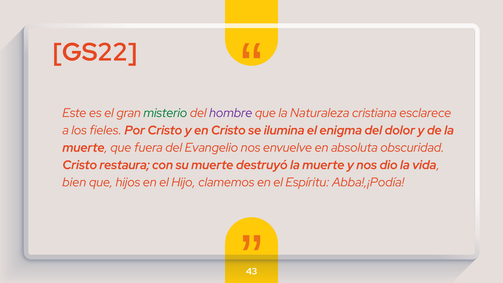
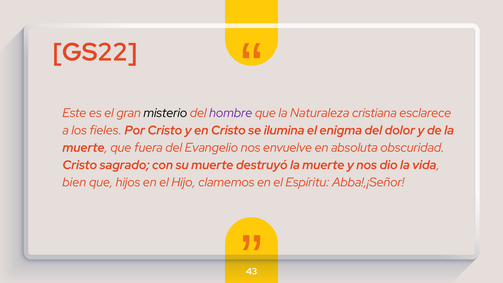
misterio colour: green -> black (165, 113)
restaura: restaura -> sagrado (125, 165)
Abba!,¡Podía: Abba!,¡Podía -> Abba!,¡Señor (368, 182)
